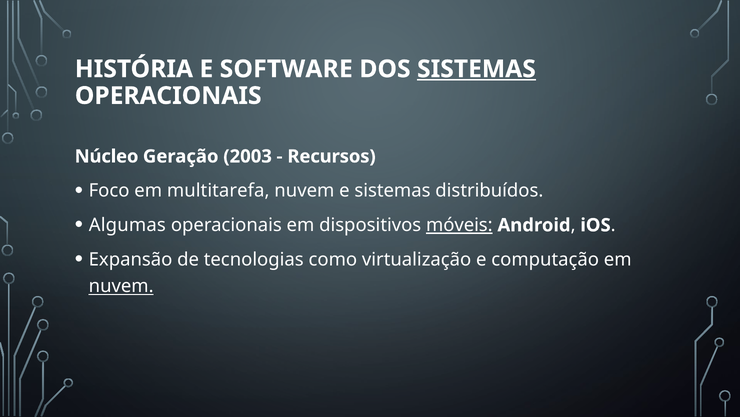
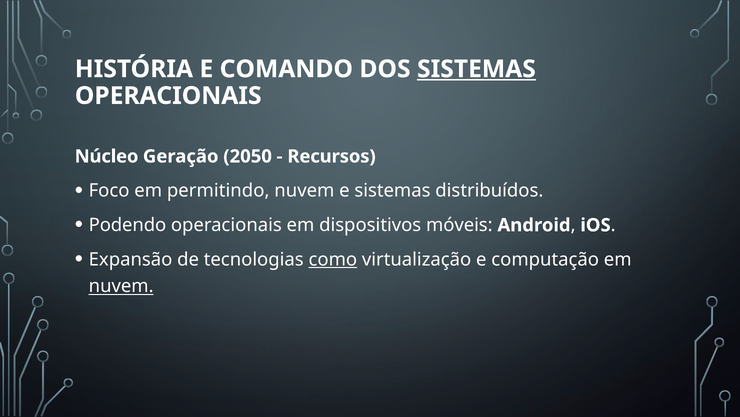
SOFTWARE: SOFTWARE -> COMANDO (286, 69)
2003: 2003 -> 2050 (248, 156)
multitarefa: multitarefa -> permitindo (218, 191)
Algumas: Algumas -> Podendo (127, 225)
móveis underline: present -> none (459, 225)
como underline: none -> present (333, 259)
